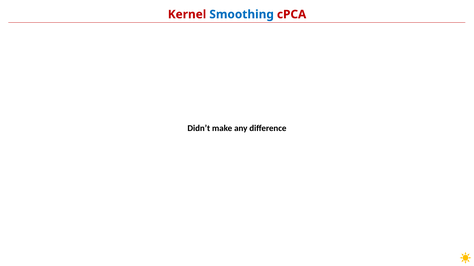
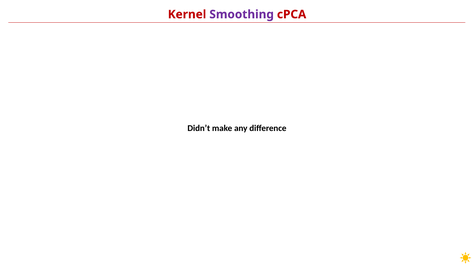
Smoothing colour: blue -> purple (242, 14)
